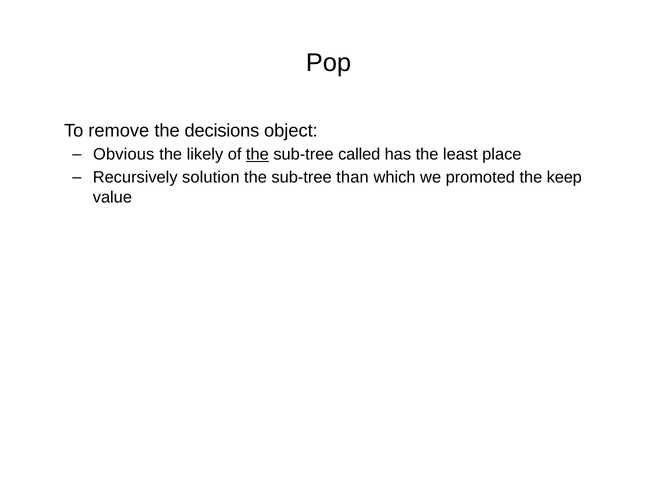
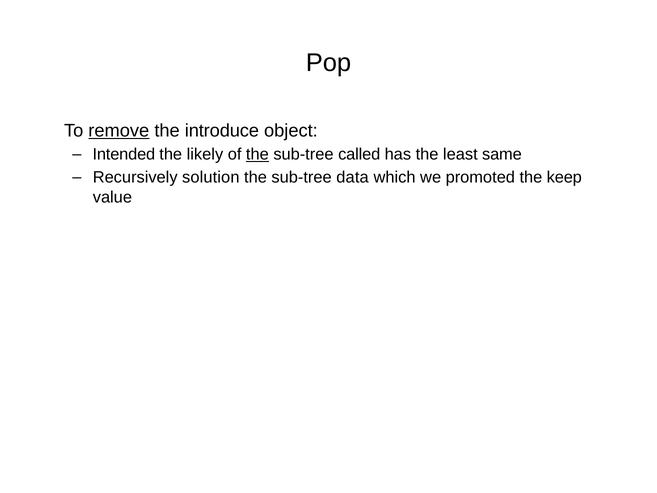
remove underline: none -> present (119, 130)
decisions: decisions -> introduce (222, 130)
Obvious: Obvious -> Intended (124, 154)
place: place -> same (502, 154)
than: than -> data (353, 177)
